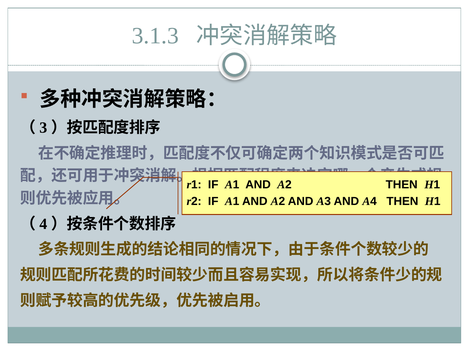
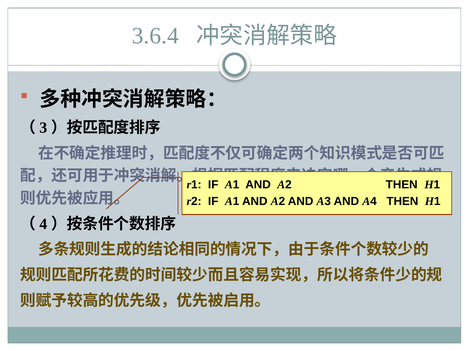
3.1.3: 3.1.3 -> 3.6.4 (155, 36)
